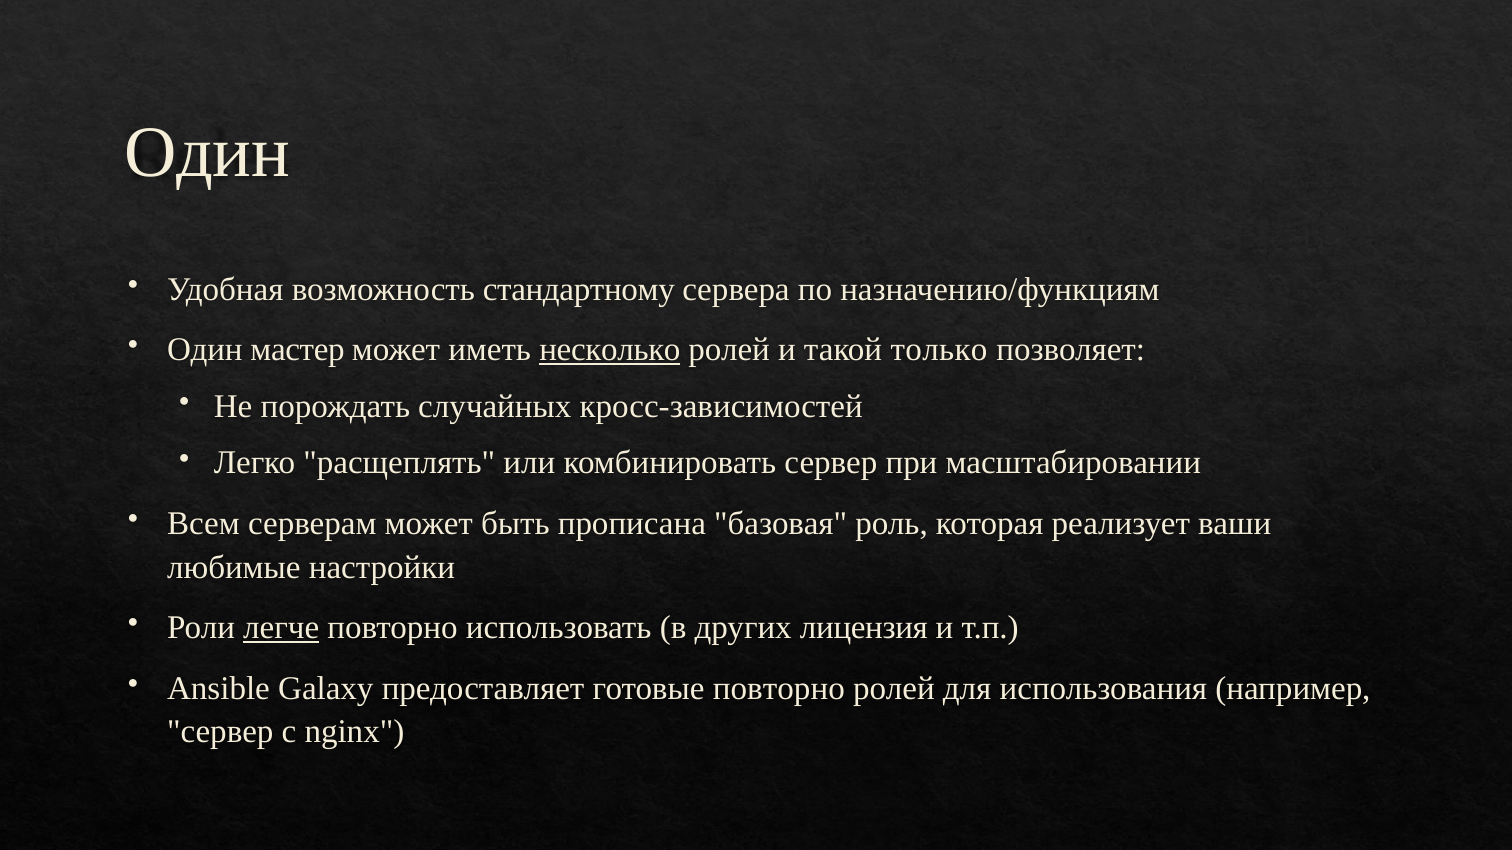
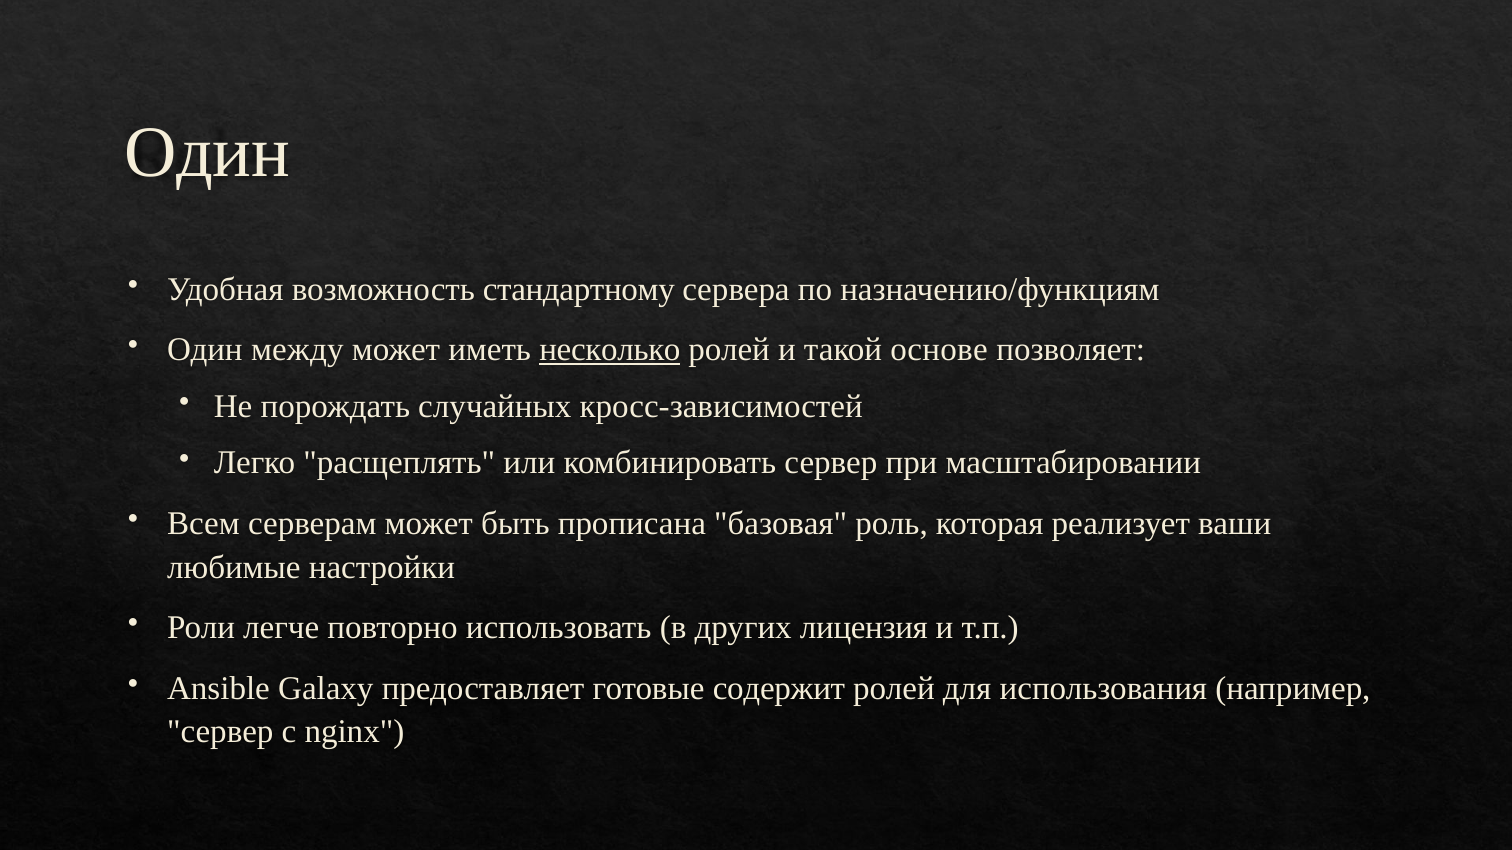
мастер: мастер -> между (297, 350)
только: только -> основе (939, 350)
легче underline: present -> none (281, 628)
готовые повторно: повторно -> содержит (779, 689)
